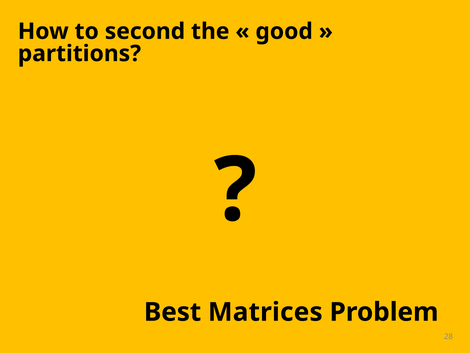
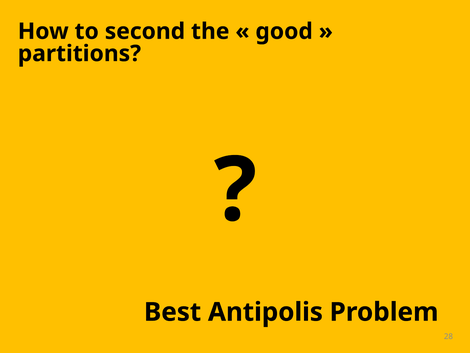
Matrices: Matrices -> Antipolis (265, 312)
